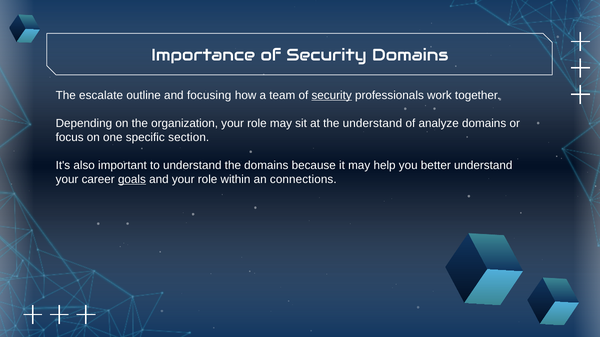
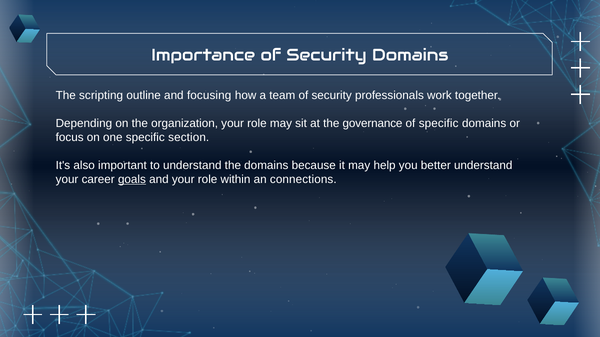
escalate: escalate -> scripting (101, 96)
security underline: present -> none (332, 96)
the understand: understand -> governance (373, 124)
of analyze: analyze -> specific (439, 124)
